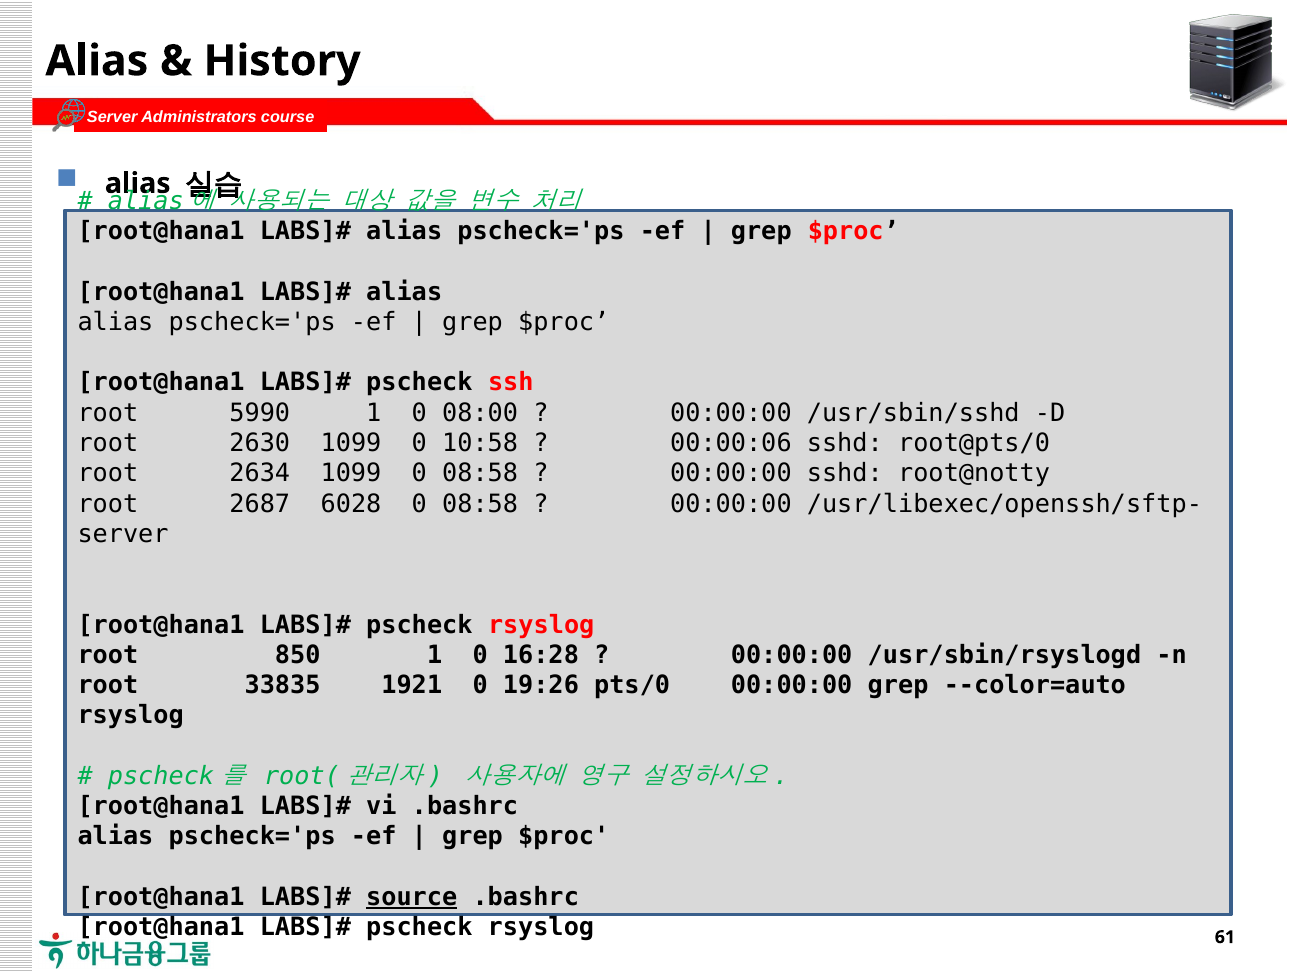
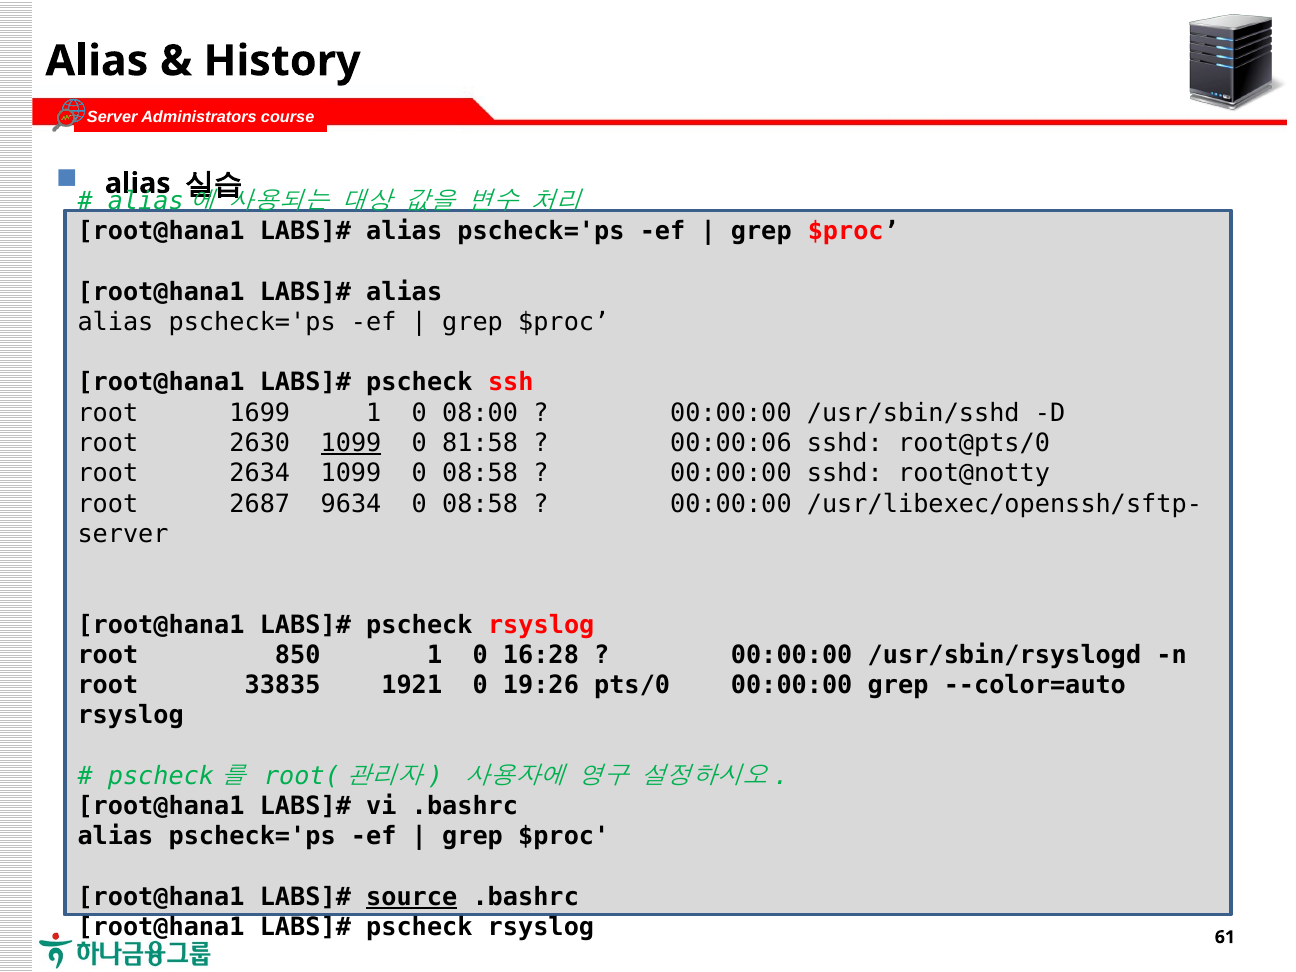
5990: 5990 -> 1699 (260, 413)
1099 underline: none -> present (351, 443)
10:58: 10:58 -> 81:58 (480, 443)
6028: 6028 -> 9634 (351, 504)
